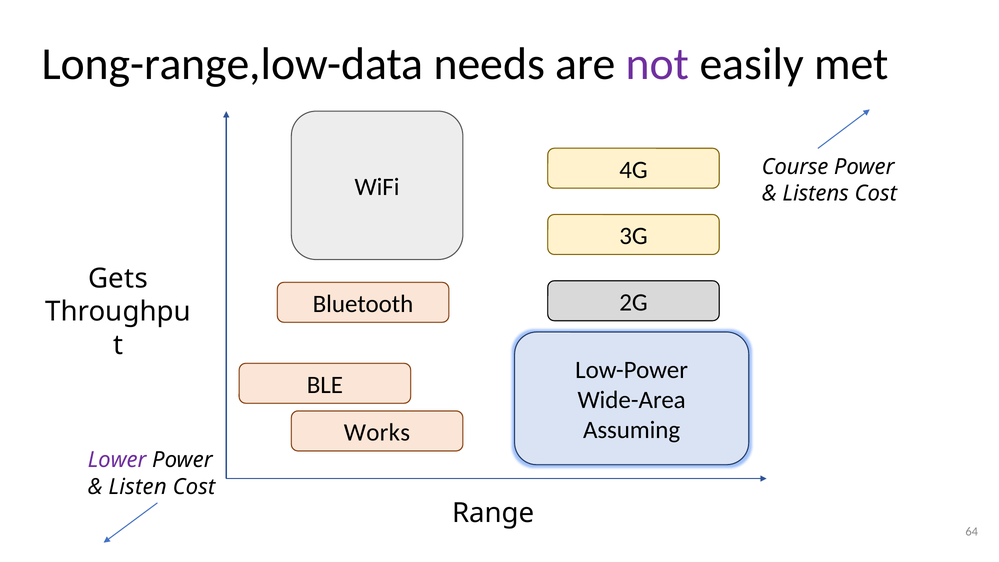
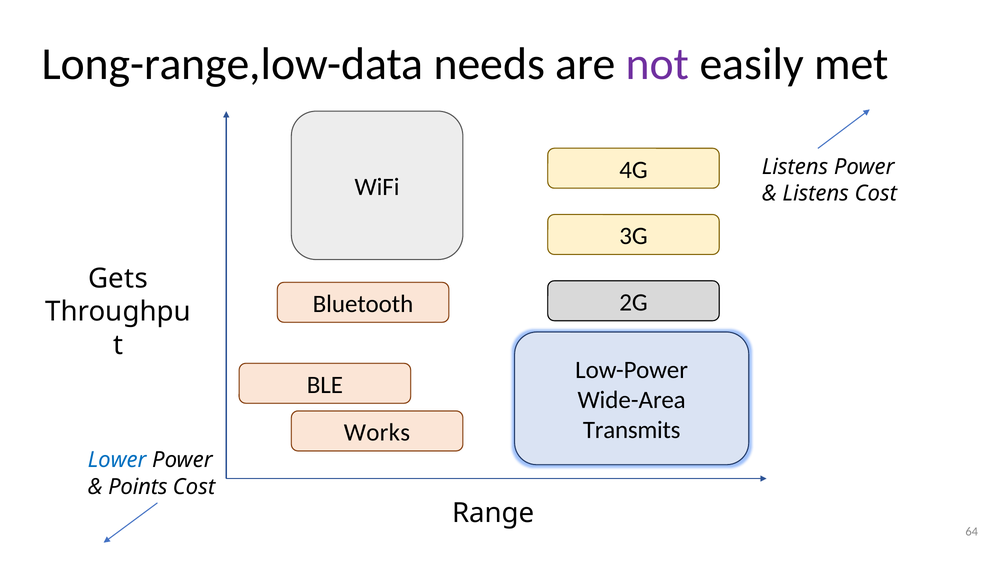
Course: Course -> Listens (795, 167)
Assuming: Assuming -> Transmits (632, 430)
Lower colour: purple -> blue (117, 460)
Listen: Listen -> Points (138, 487)
